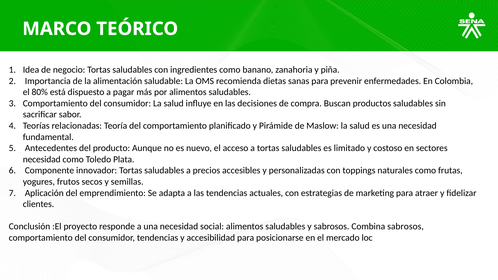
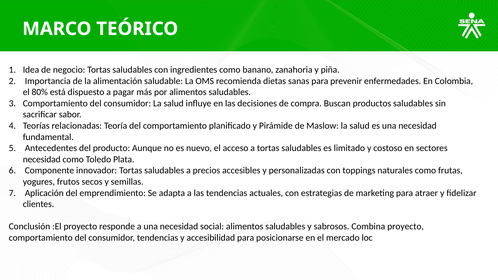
Combina sabrosos: sabrosos -> proyecto (406, 227)
